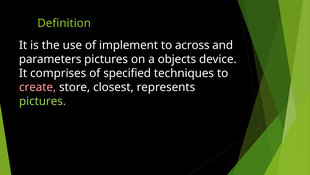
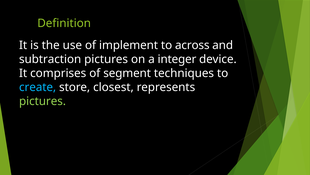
parameters: parameters -> subtraction (50, 59)
objects: objects -> integer (177, 59)
specified: specified -> segment (127, 73)
create colour: pink -> light blue (38, 87)
